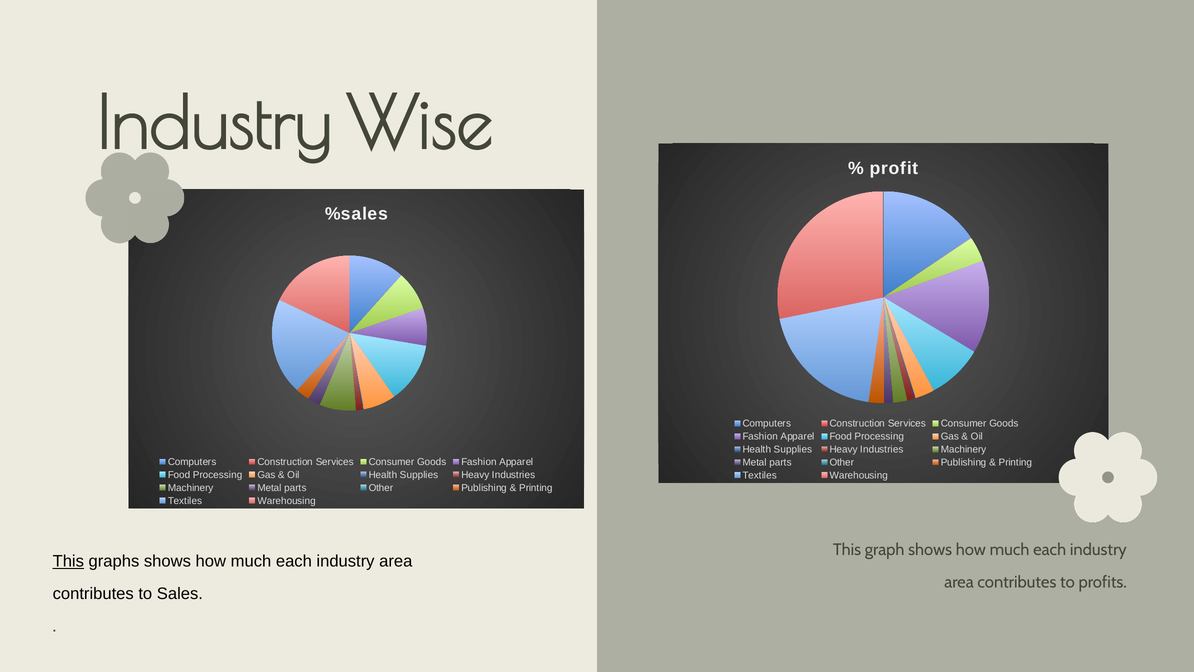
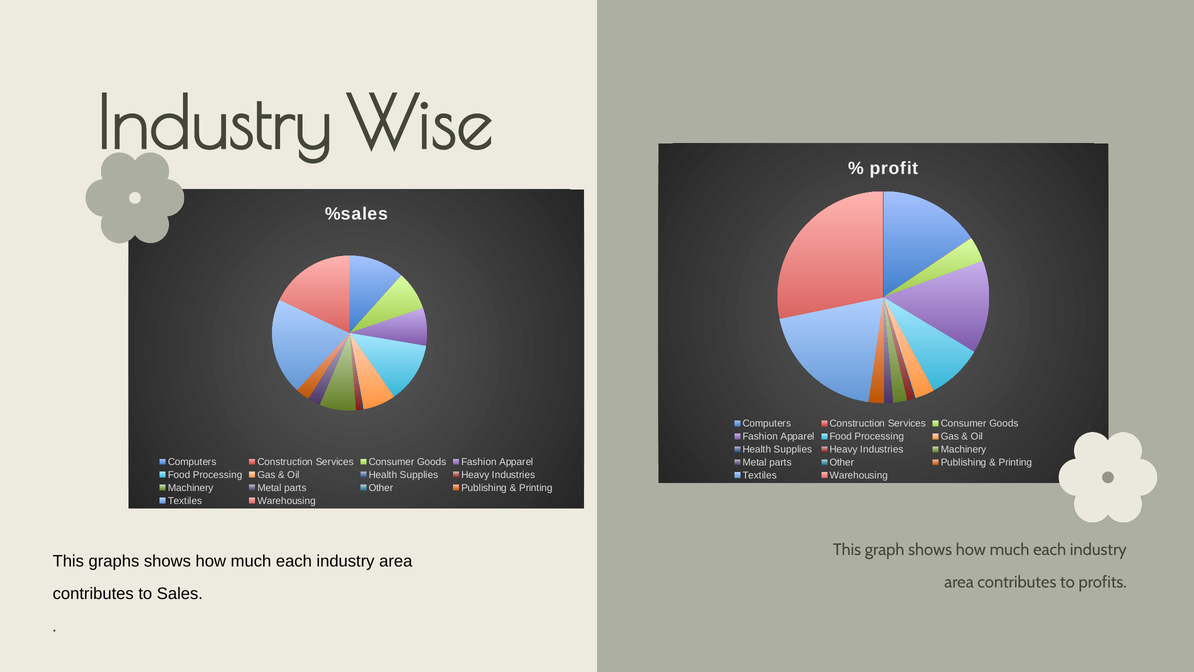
This underline: present -> none (68, 561)
